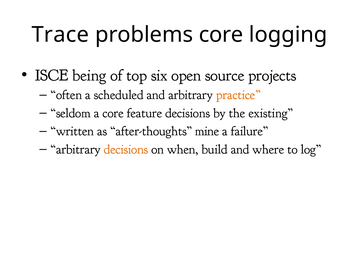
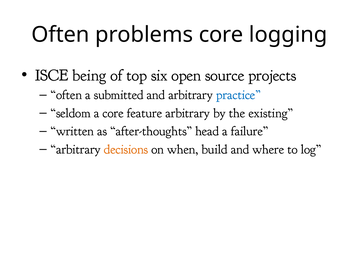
Trace: Trace -> Often (60, 35)
scheduled: scheduled -> submitted (119, 95)
practice colour: orange -> blue (238, 95)
feature decisions: decisions -> arbitrary (188, 113)
mine: mine -> head (207, 131)
